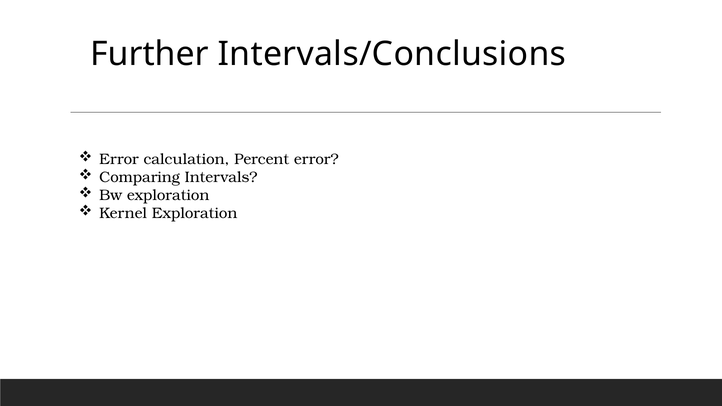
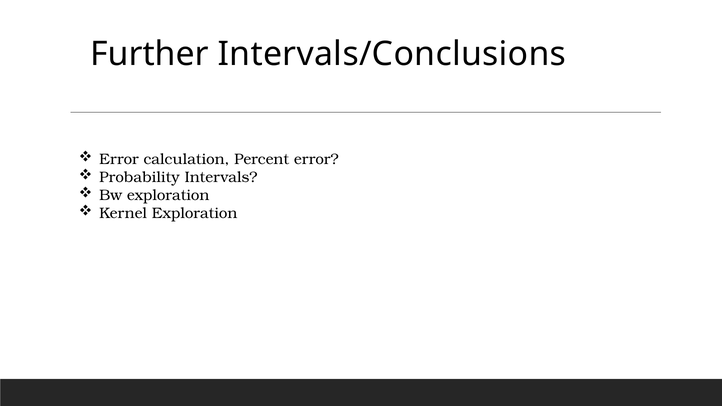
Comparing: Comparing -> Probability (139, 177)
